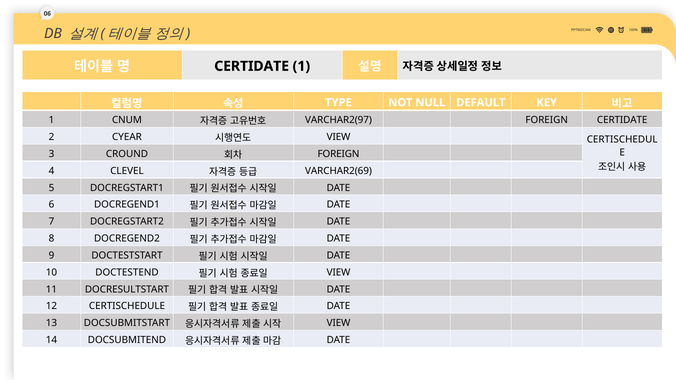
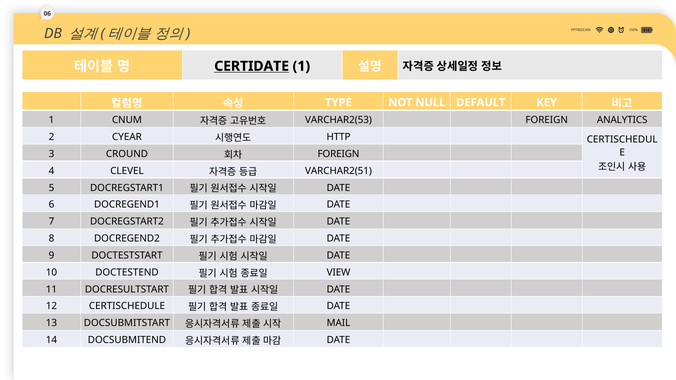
CERTIDATE underline: none -> present (252, 66)
VARCHAR2(97: VARCHAR2(97 -> VARCHAR2(53 (338, 120)
FOREIGN CERTIDATE: CERTIDATE -> ANALYTICS (622, 120)
VIEW: VIEW -> HTTP (339, 137)
VARCHAR2(69: VARCHAR2(69 -> VARCHAR2(51 (338, 171)
VIEW: VIEW -> MAIL (338, 323)
